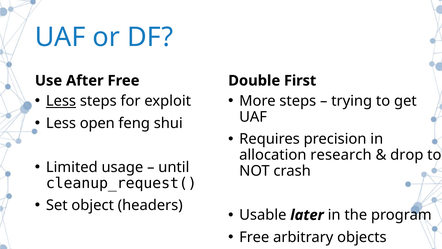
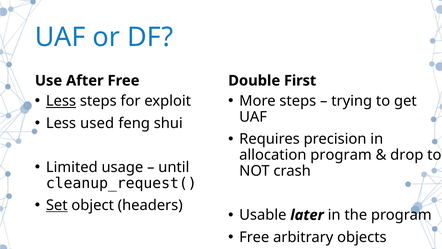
open: open -> used (97, 123)
allocation research: research -> program (341, 155)
Set underline: none -> present (57, 205)
